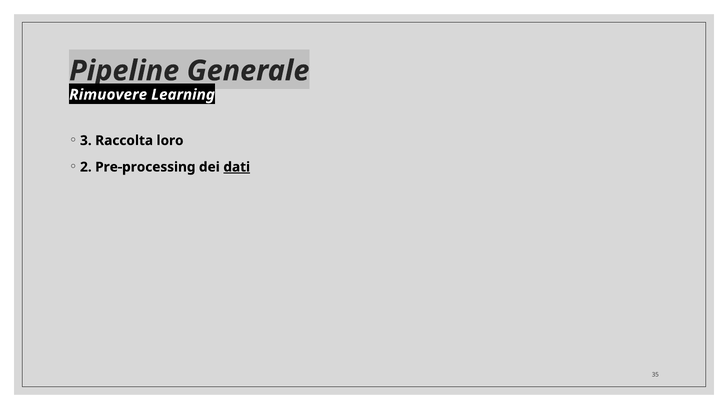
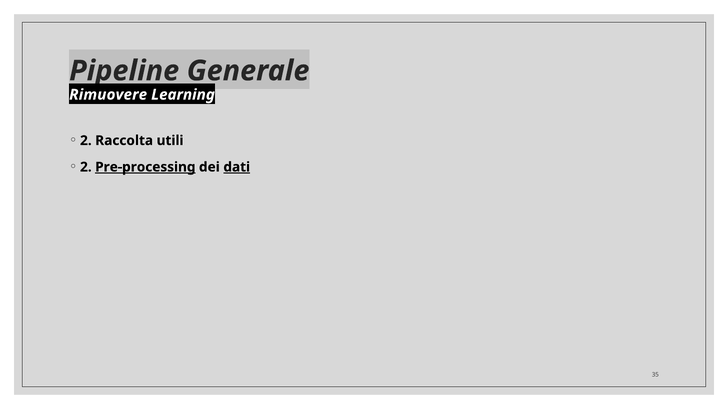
3: 3 -> 2 (86, 141)
loro: loro -> utili (170, 141)
Pre-processing underline: none -> present (145, 167)
